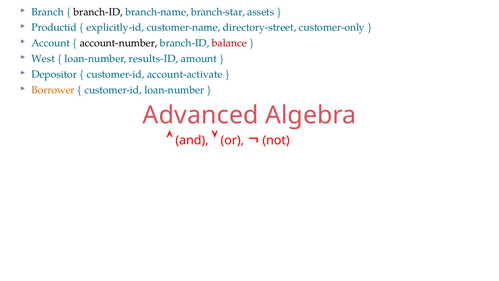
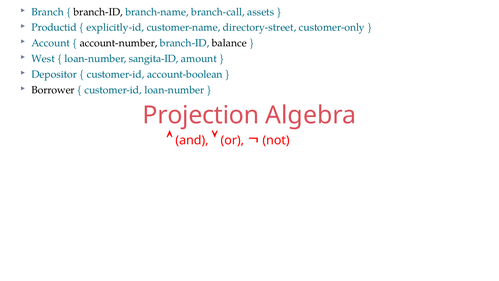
branch-star: branch-star -> branch-call (218, 12)
balance colour: red -> black (229, 43)
results-ID: results-ID -> sangita-ID (154, 59)
account-activate: account-activate -> account-boolean (185, 74)
Borrower colour: orange -> black (53, 90)
Advanced: Advanced -> Projection (201, 115)
